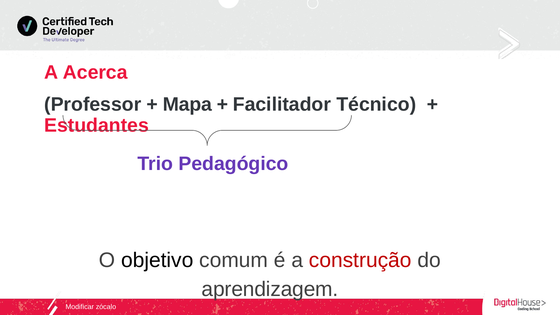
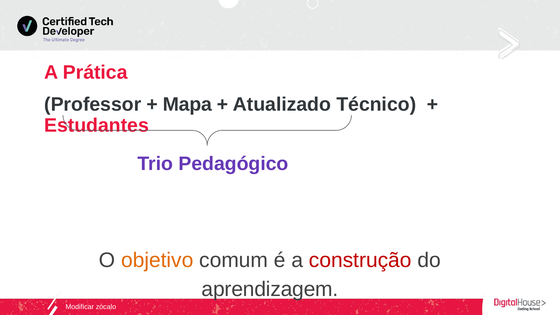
Acerca: Acerca -> Prática (95, 72)
Facilitador: Facilitador -> Atualizado (282, 105)
objetivo colour: black -> orange (157, 260)
